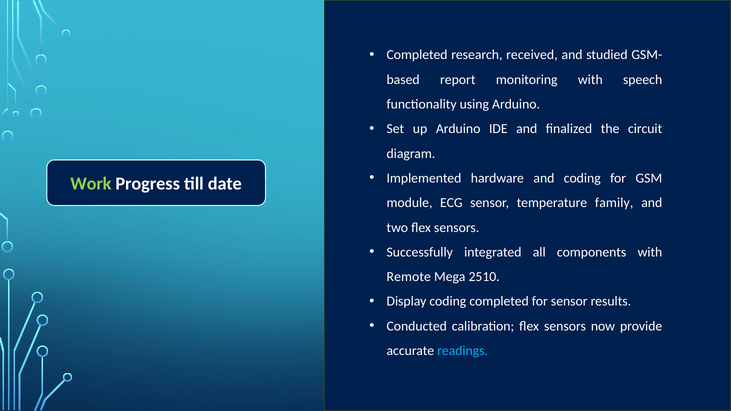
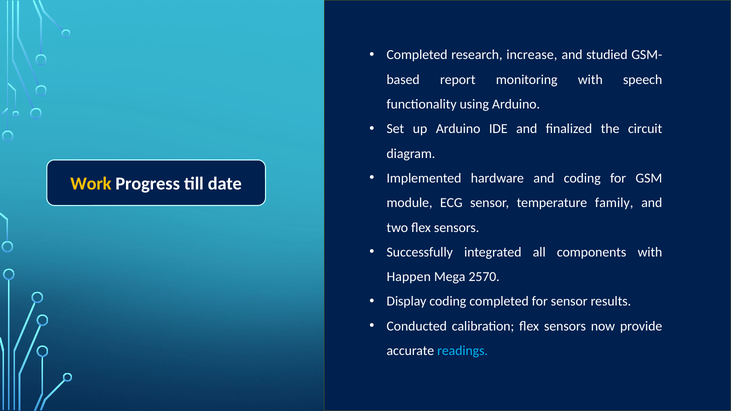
received: received -> increase (532, 55)
Work colour: light green -> yellow (91, 184)
Remote: Remote -> Happen (409, 277)
2510: 2510 -> 2570 (484, 277)
